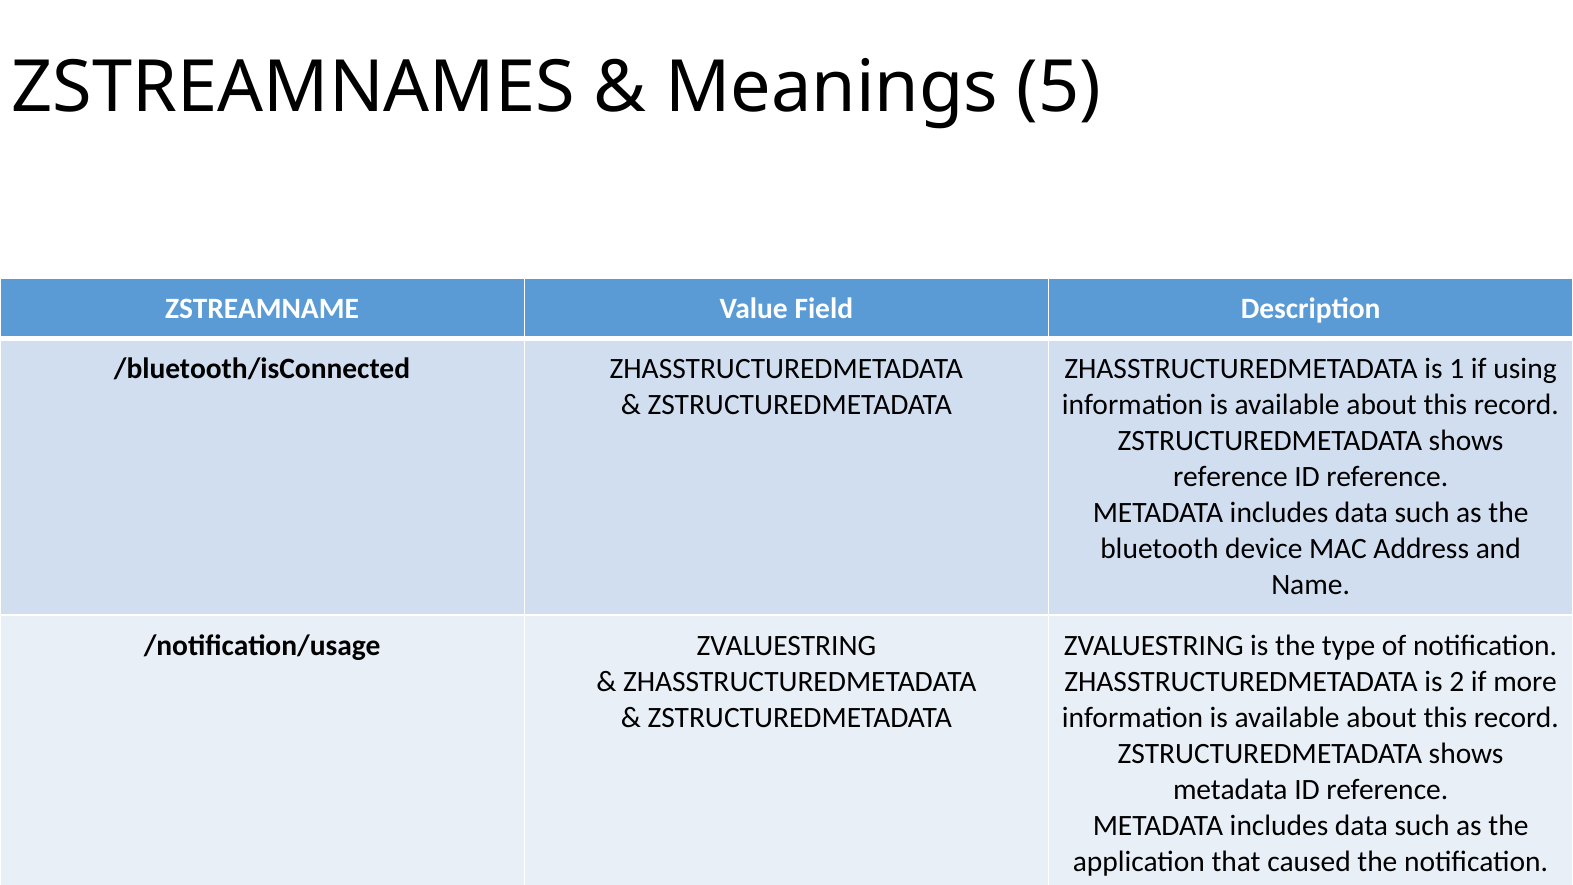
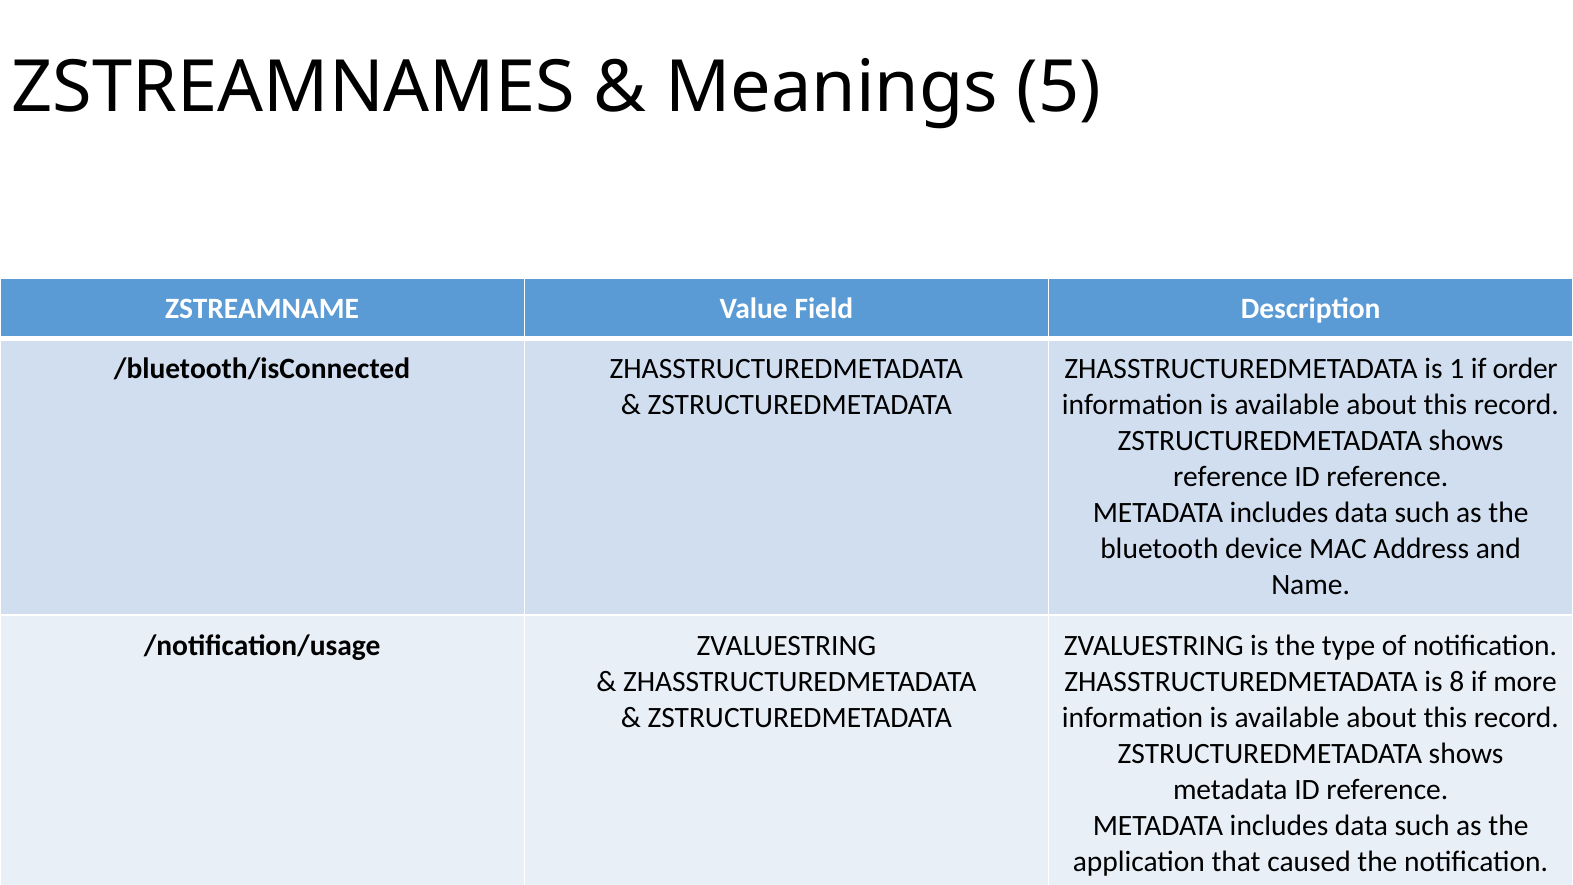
using: using -> order (1525, 369)
2: 2 -> 8 (1457, 682)
